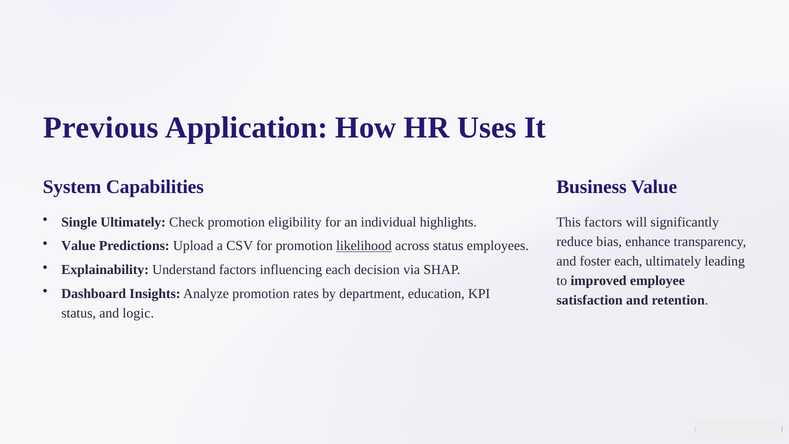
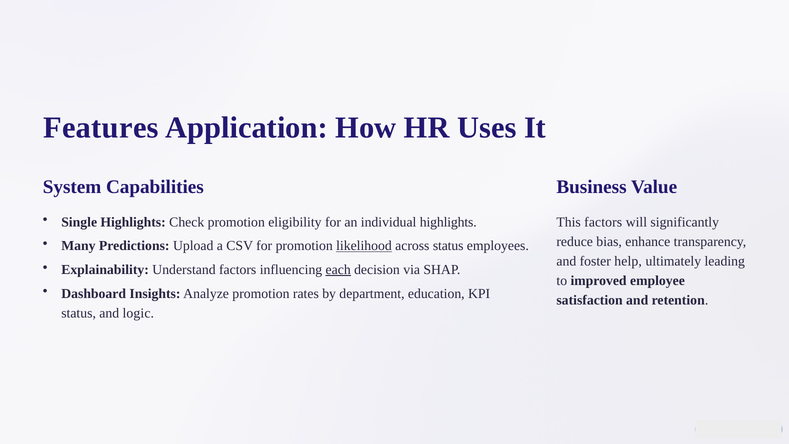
Previous: Previous -> Features (101, 128)
Single Ultimately: Ultimately -> Highlights (133, 222)
Value: Value -> Many (78, 246)
foster each: each -> help (628, 261)
each underline: none -> present (338, 270)
